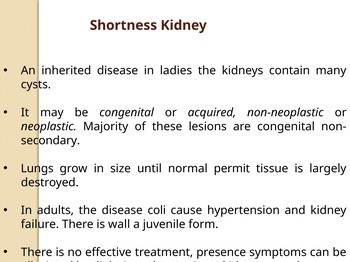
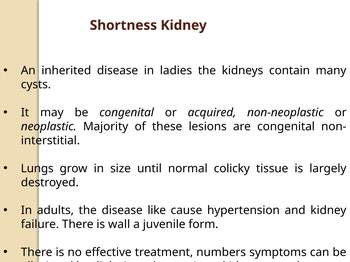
secondary: secondary -> interstitial (50, 141)
permit: permit -> colicky (232, 169)
coli: coli -> like (157, 211)
presence: presence -> numbers (221, 253)
